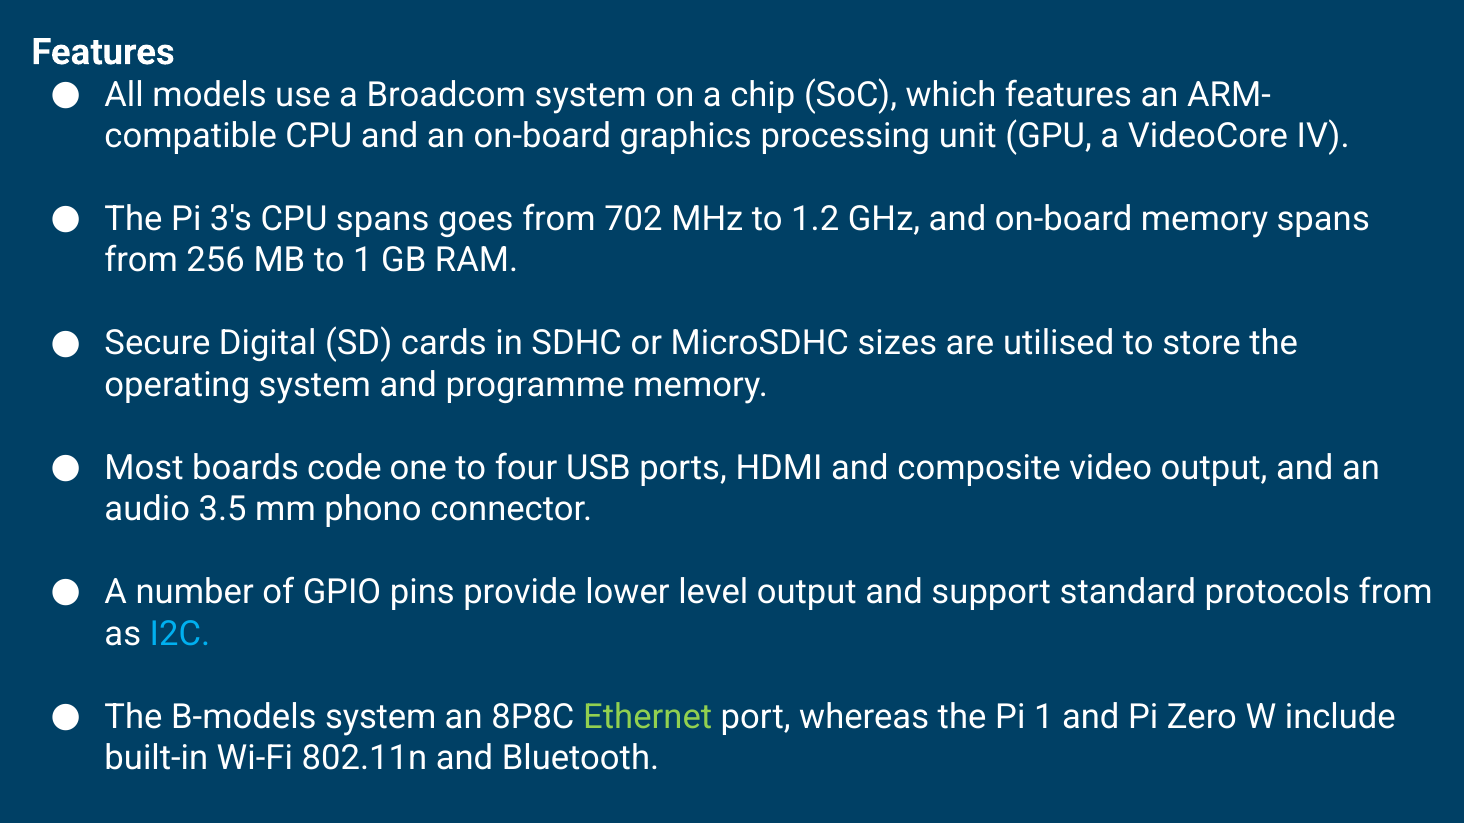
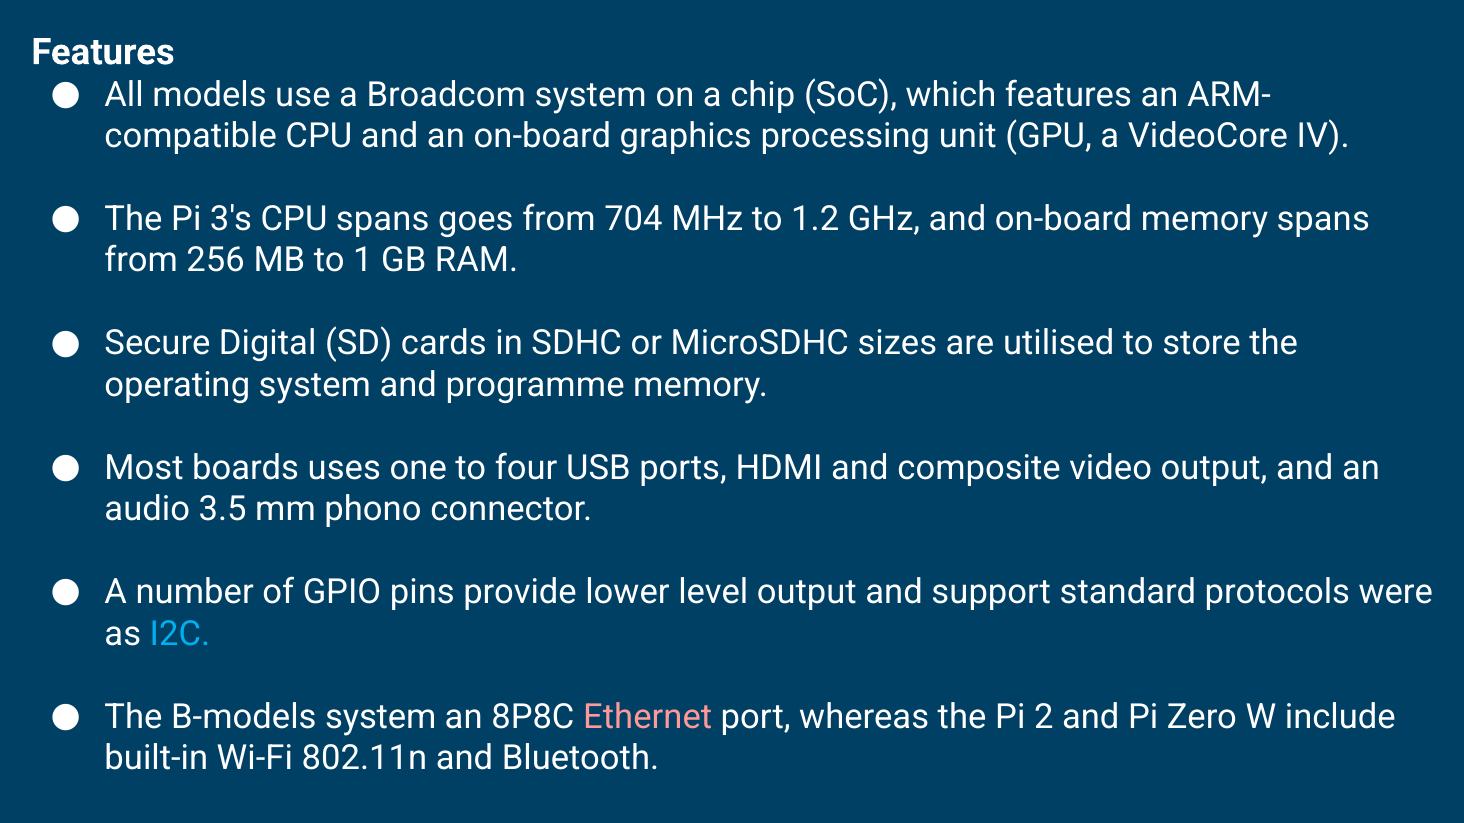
702: 702 -> 704 (633, 219)
code: code -> uses (344, 468)
protocols from: from -> were (1396, 593)
Ethernet colour: light green -> pink (648, 717)
Pi 1: 1 -> 2 (1044, 717)
